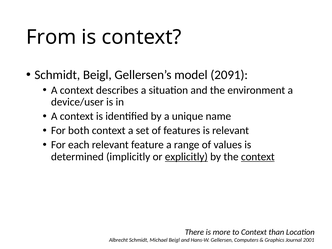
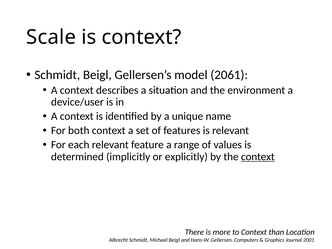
From: From -> Scale (51, 37)
2091: 2091 -> 2061 (229, 75)
explicitly underline: present -> none (186, 157)
